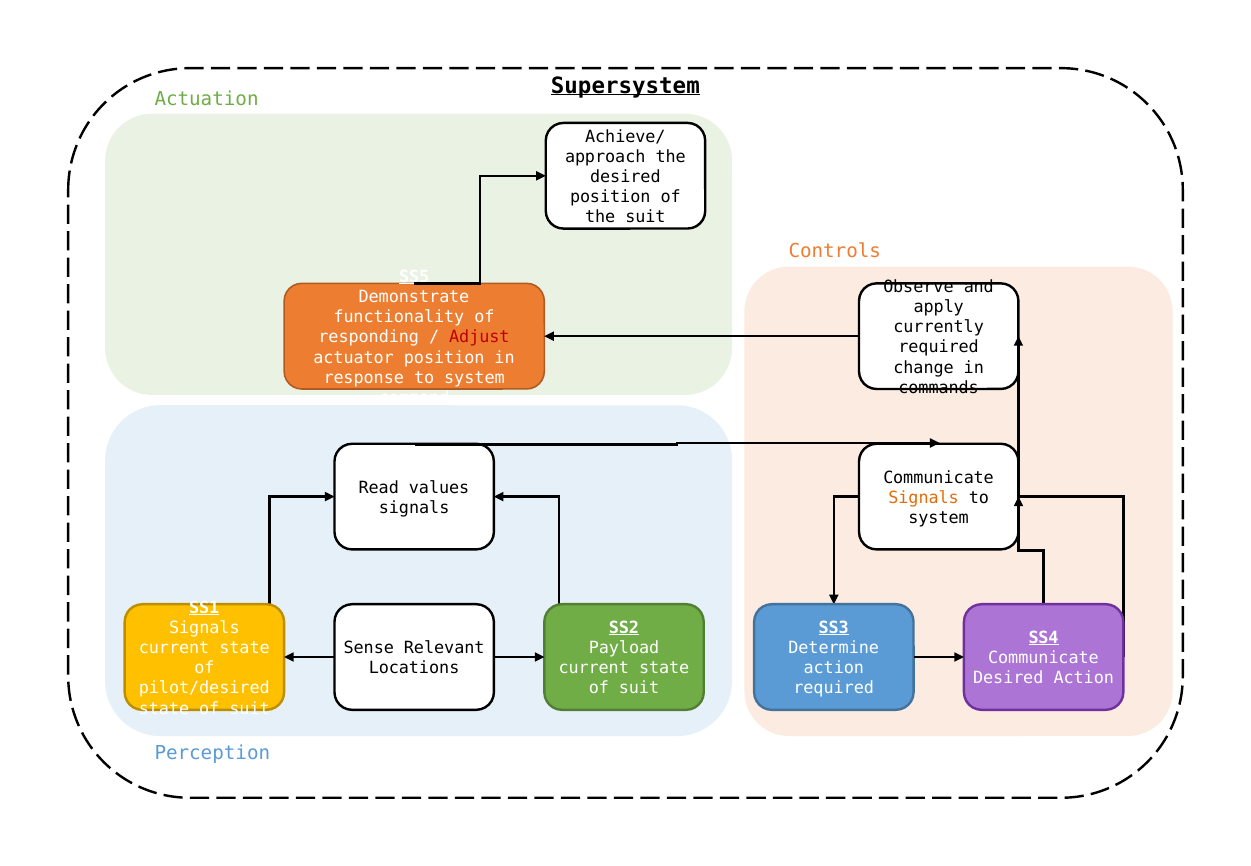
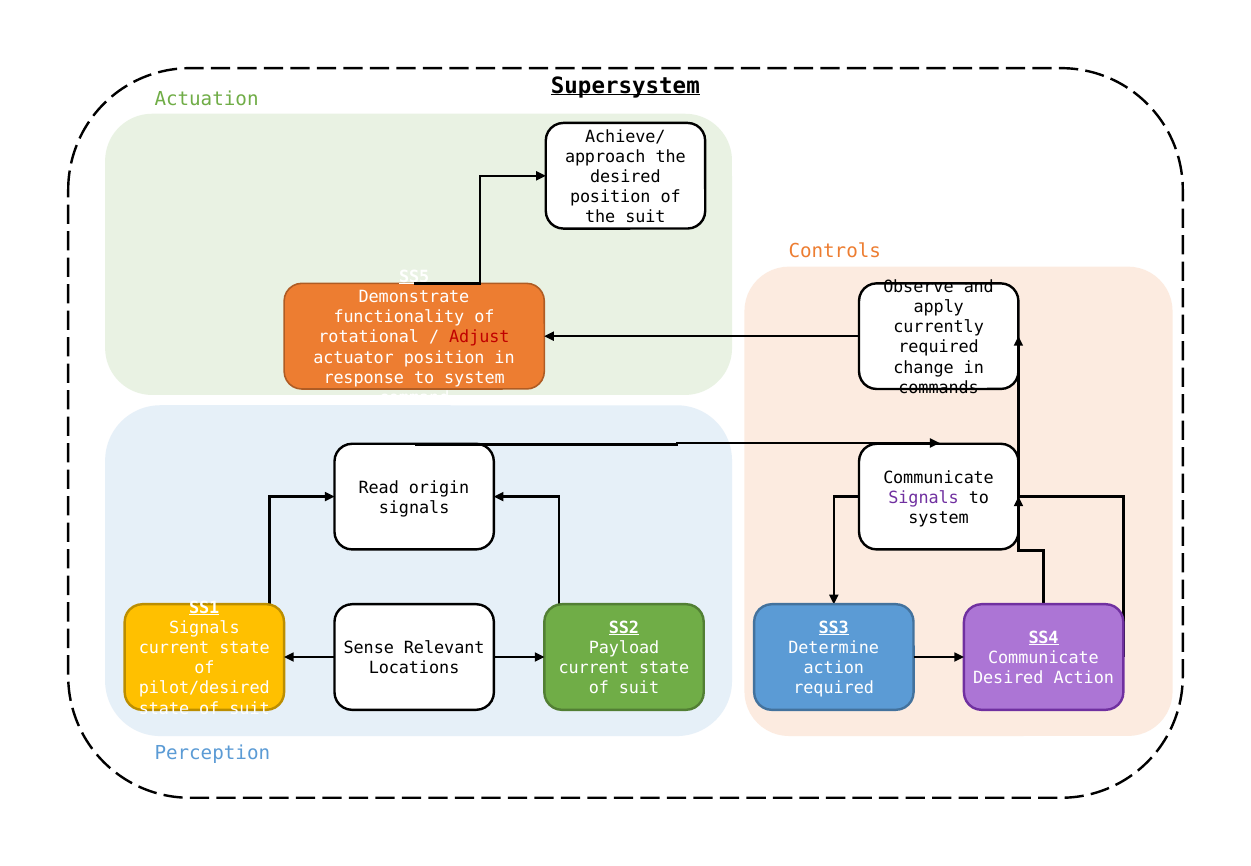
responding: responding -> rotational (369, 337)
values: values -> origin (439, 488)
Signals colour: orange -> purple (924, 498)
